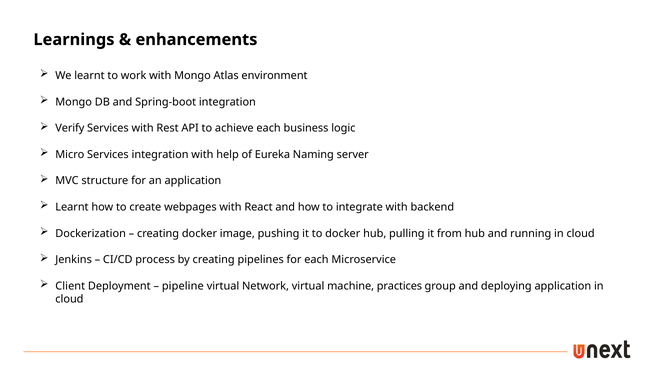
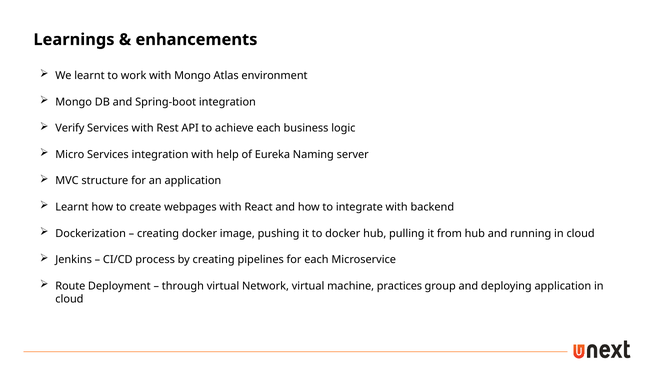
Client: Client -> Route (70, 286)
pipeline: pipeline -> through (183, 286)
